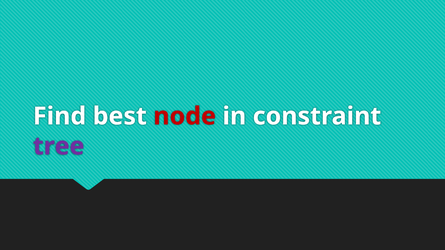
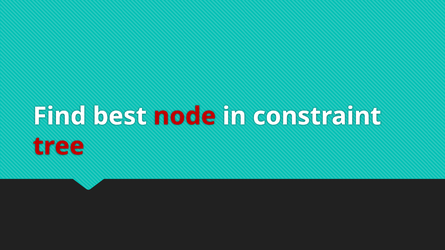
tree colour: purple -> red (59, 146)
